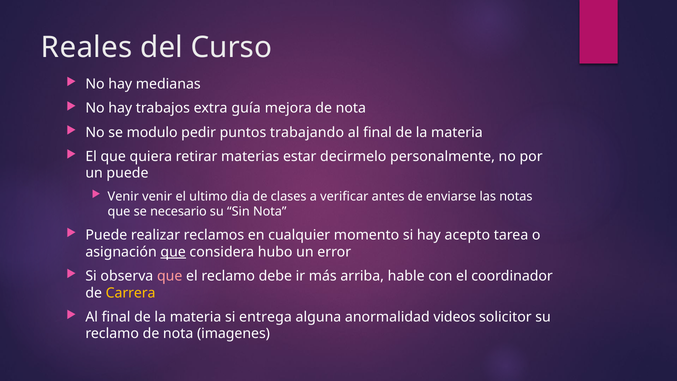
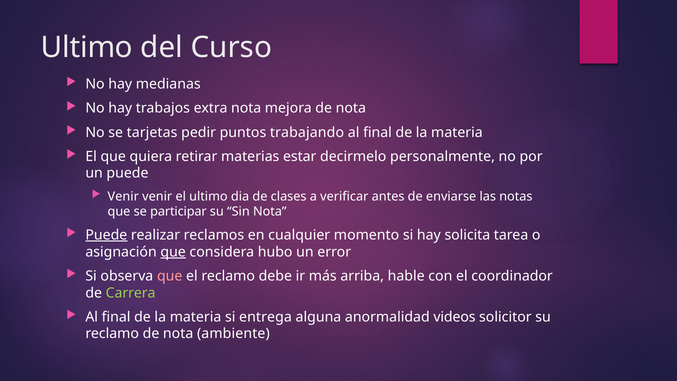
Reales: Reales -> Ultimo (87, 48)
extra guía: guía -> nota (246, 108)
modulo: modulo -> tarjetas (152, 132)
necesario: necesario -> participar (178, 212)
Puede underline: none -> present (106, 235)
acepto: acepto -> solicita (467, 235)
Carrera colour: yellow -> light green (131, 293)
imagenes: imagenes -> ambiente (233, 334)
